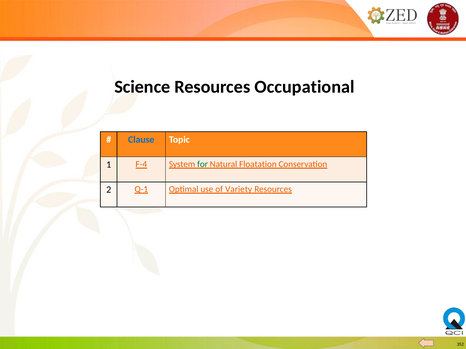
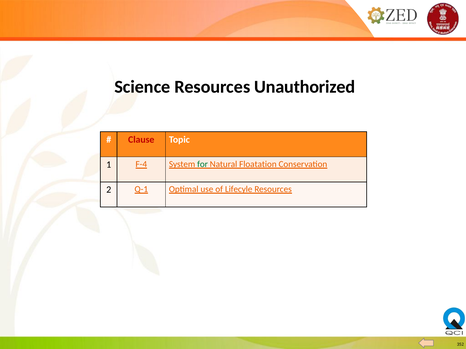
Occupational: Occupational -> Unauthorized (305, 87)
Clause colour: blue -> red (141, 140)
Variety: Variety -> Lifecyle (239, 190)
